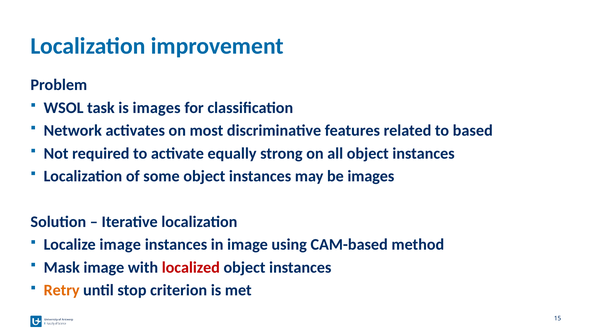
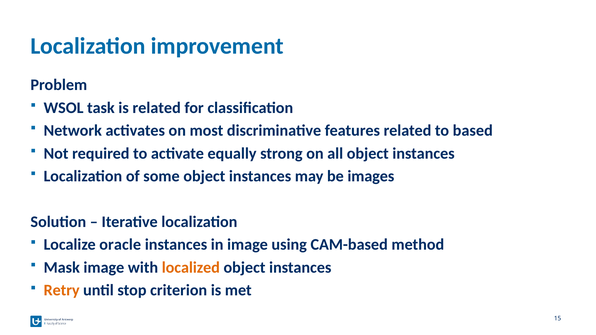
is images: images -> related (157, 108)
Localize image: image -> oracle (120, 245)
localized colour: red -> orange (191, 268)
